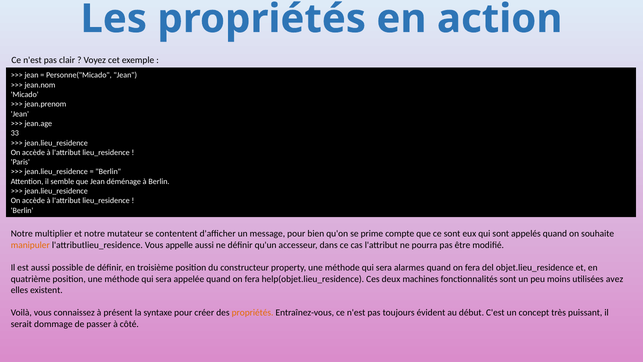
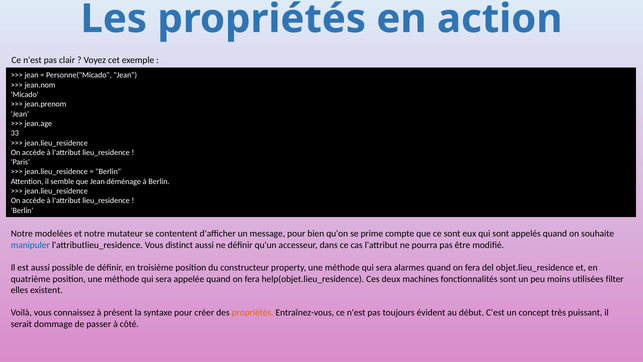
multiplier: multiplier -> modelées (54, 234)
manipuler colour: orange -> blue (30, 245)
appelle: appelle -> distinct (179, 245)
avez: avez -> filter (615, 279)
